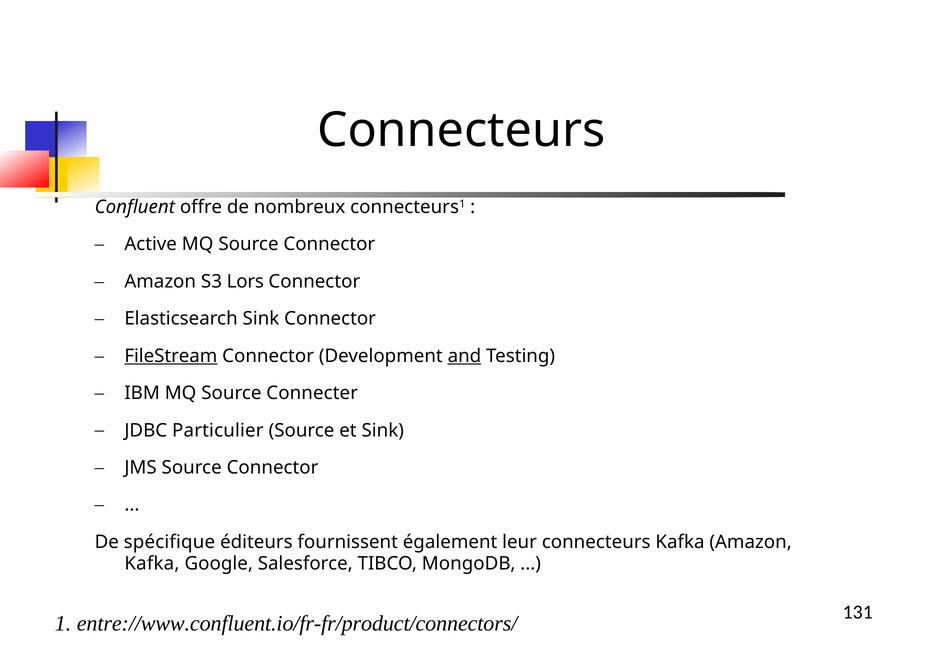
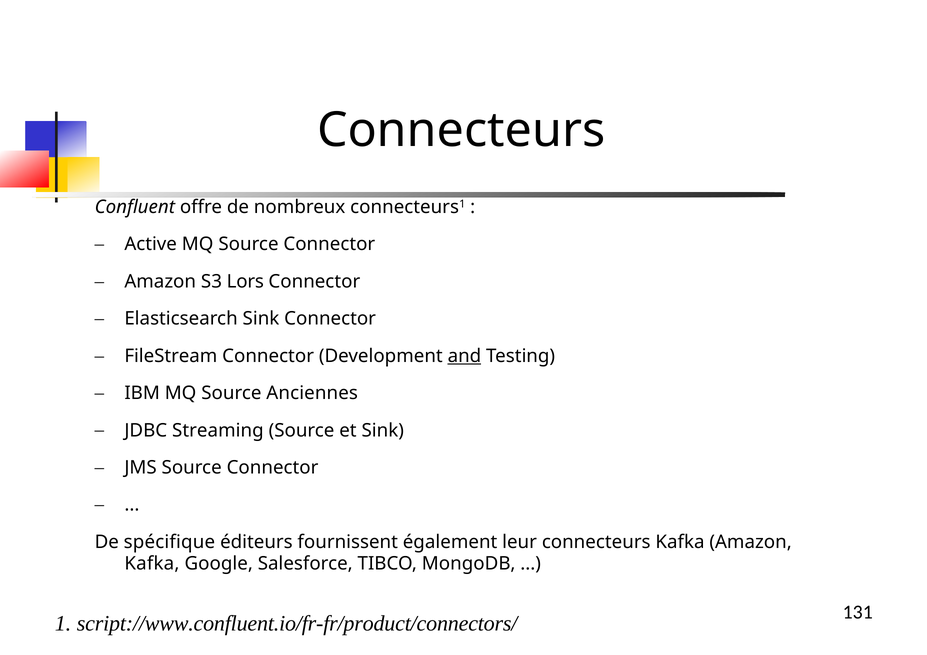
FileStream underline: present -> none (171, 356)
Connecter: Connecter -> Anciennes (312, 393)
Particulier: Particulier -> Streaming (218, 431)
entre://www.confluent.io/fr-fr/product/connectors/: entre://www.confluent.io/fr-fr/product/connectors/ -> script://www.confluent.io/fr-fr/product/connectors/ (297, 624)
